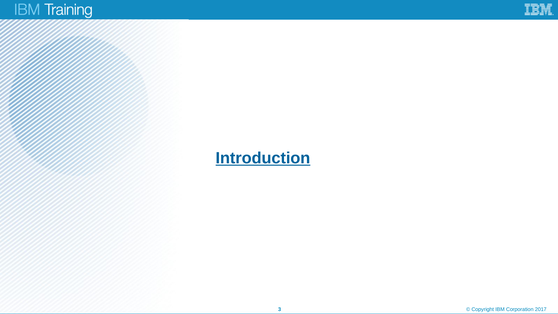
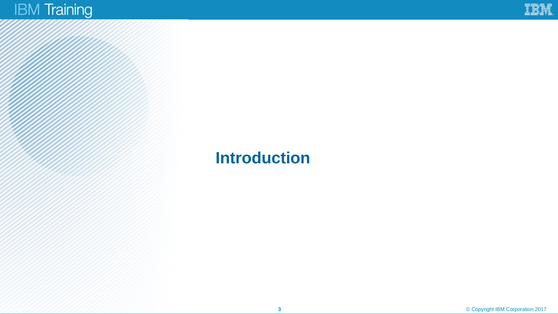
Introduction underline: present -> none (263, 158)
